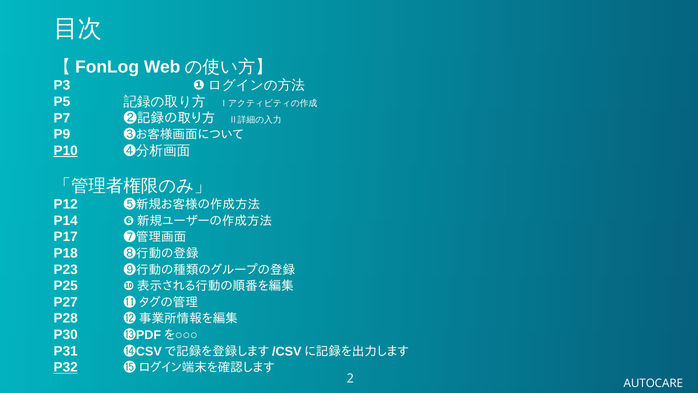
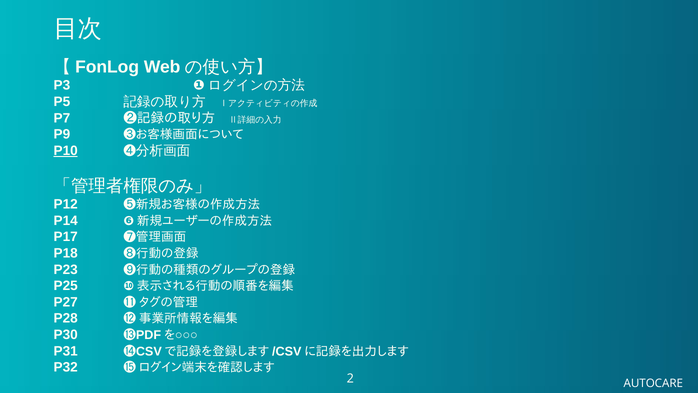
P32 underline: present -> none (66, 367)
